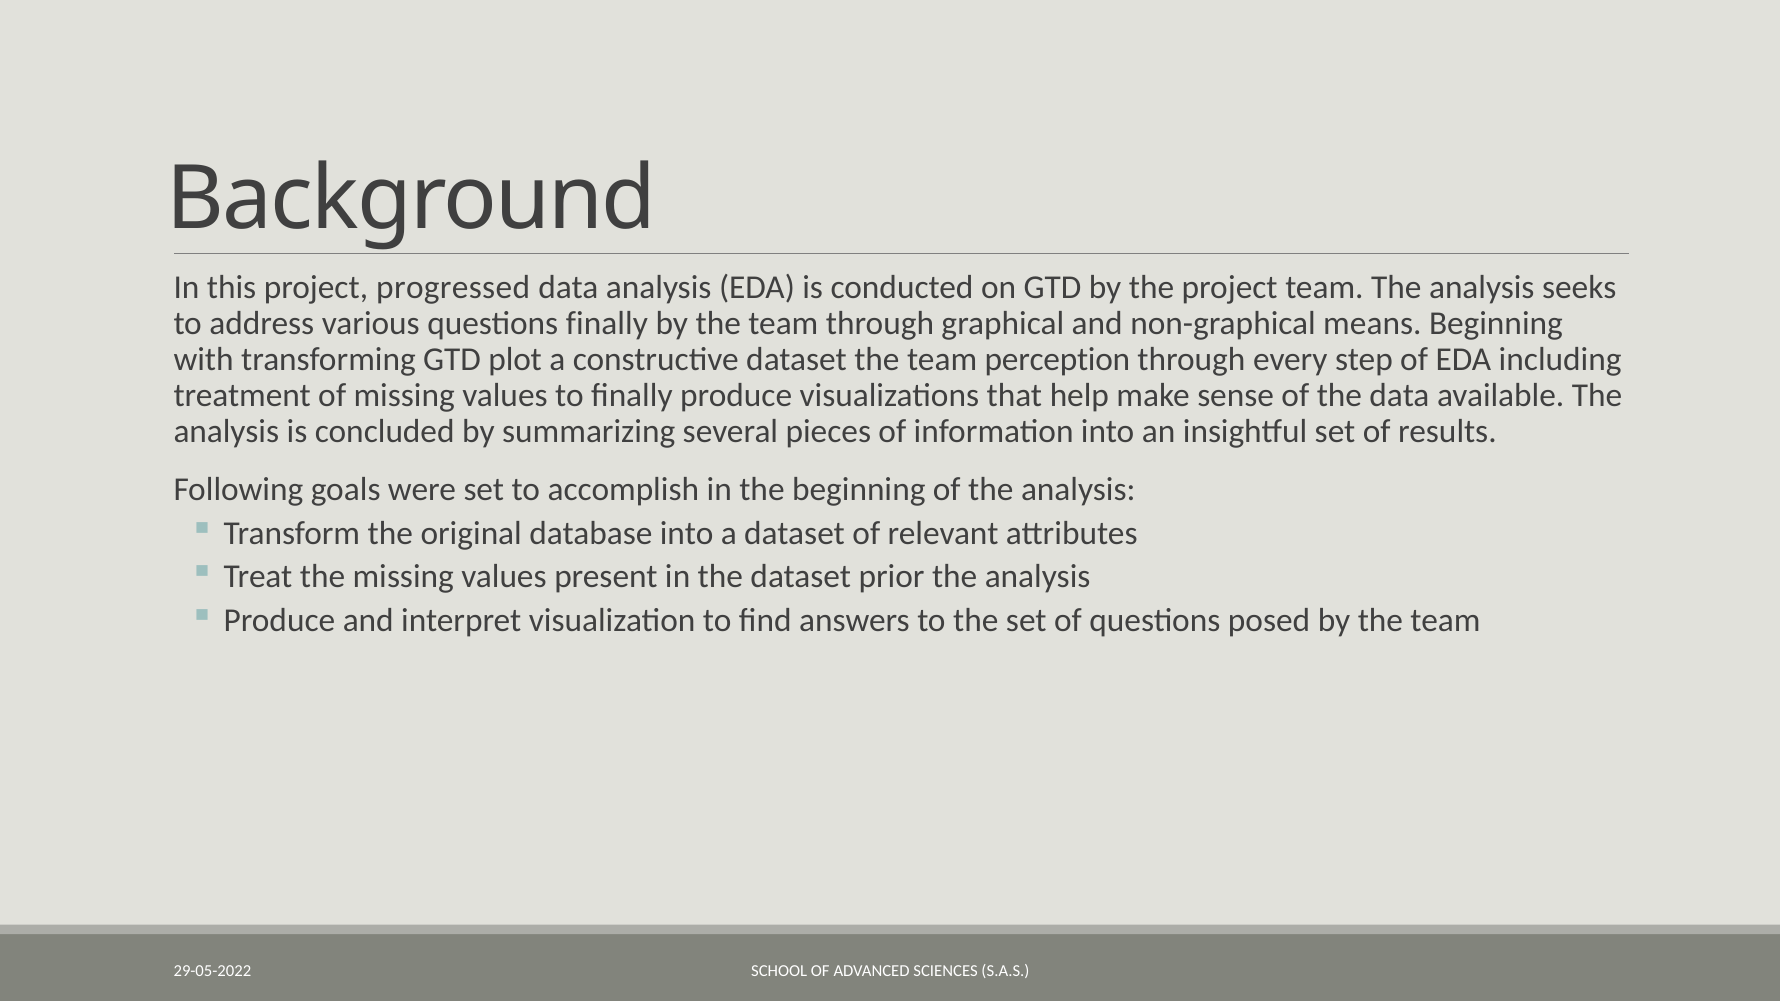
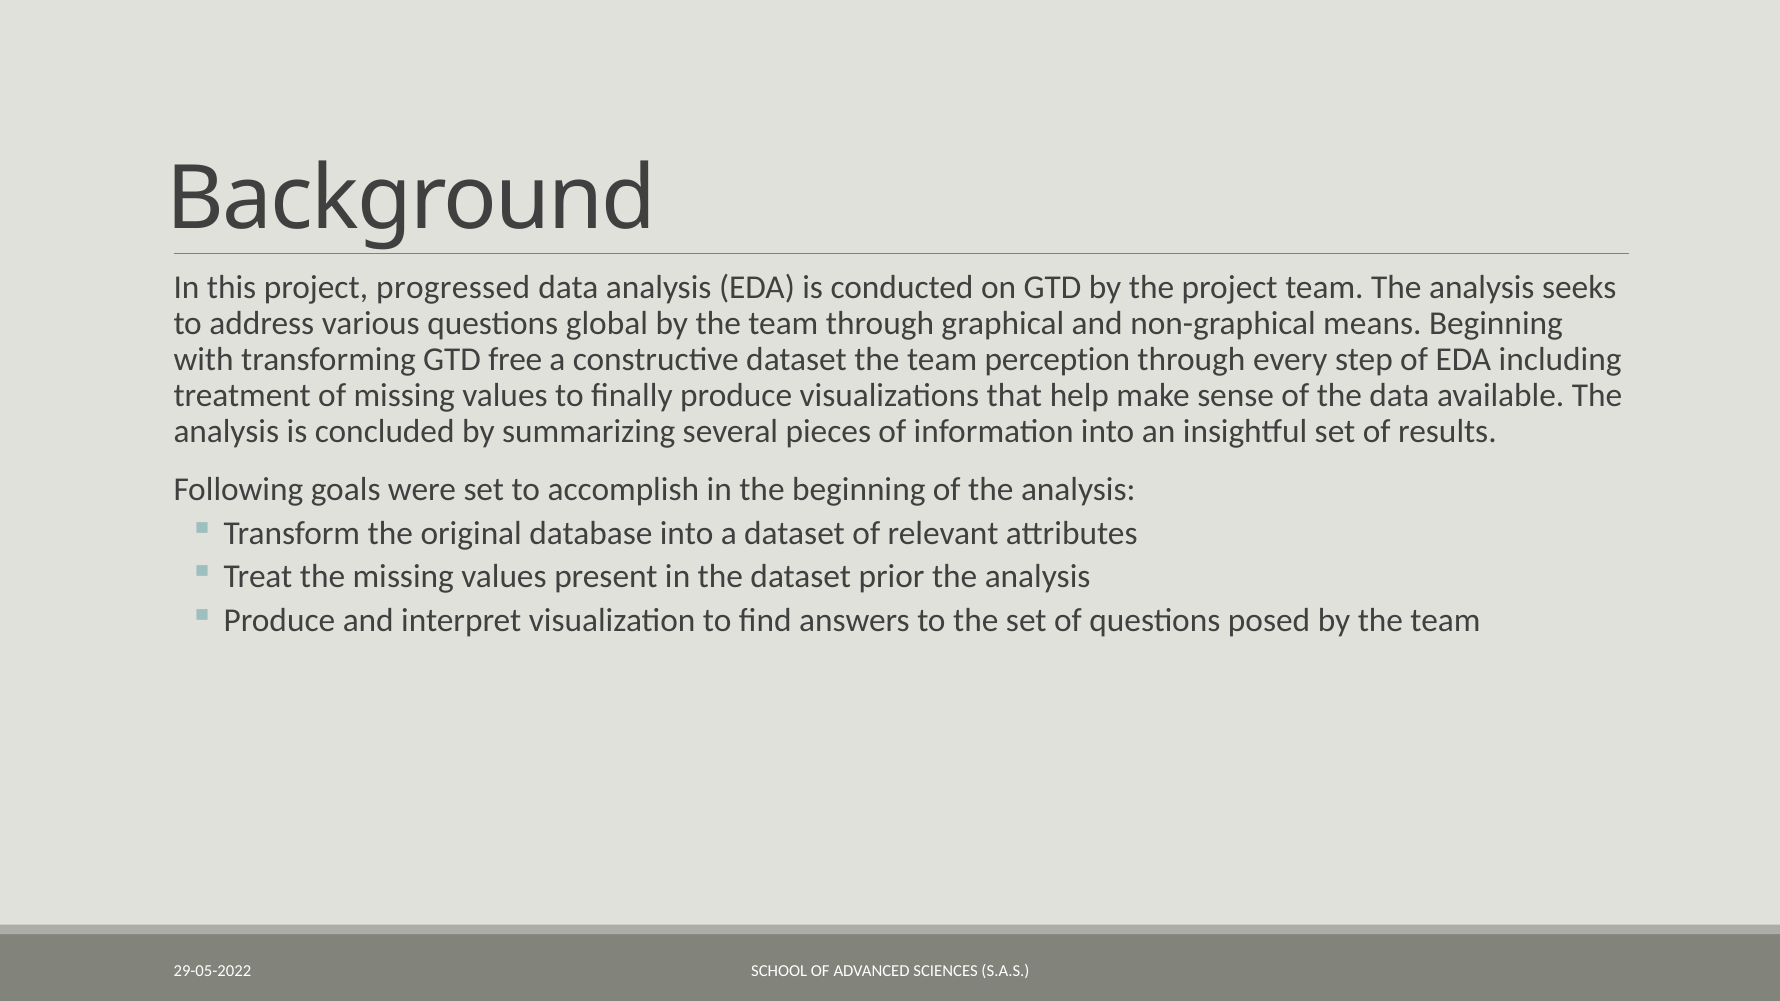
questions finally: finally -> global (607, 323)
plot: plot -> free (515, 359)
